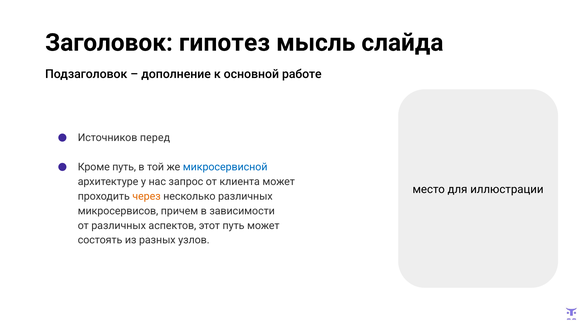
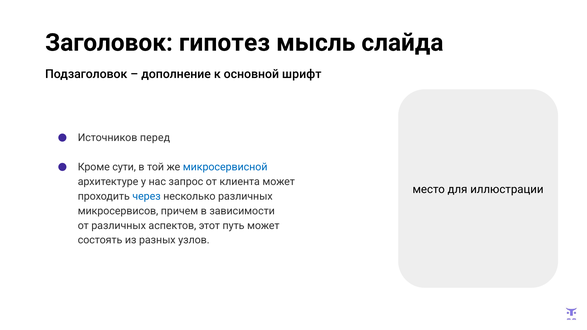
работе: работе -> шрифт (302, 74)
Кроме путь: путь -> сути (124, 167)
через colour: orange -> blue (147, 196)
